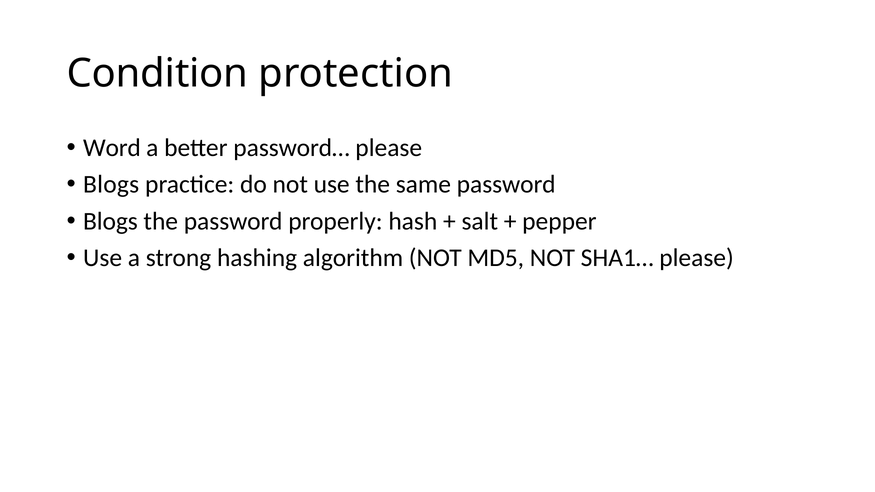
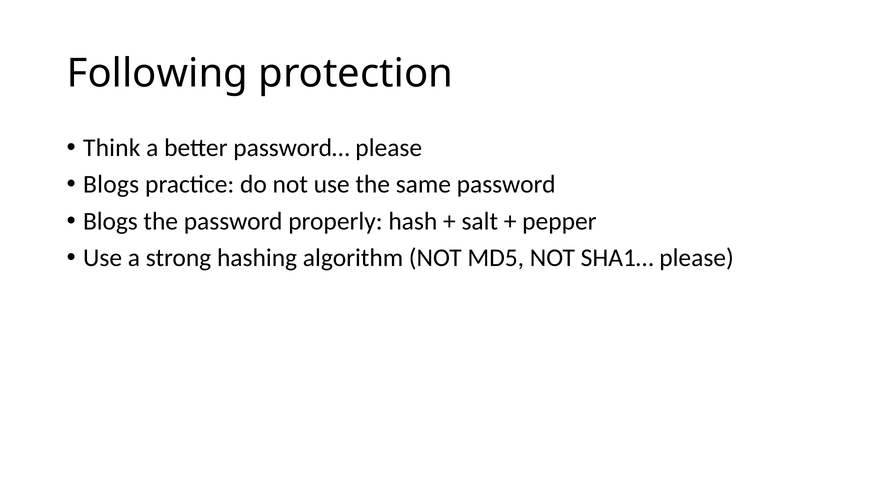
Condition: Condition -> Following (157, 74)
Word: Word -> Think (112, 148)
